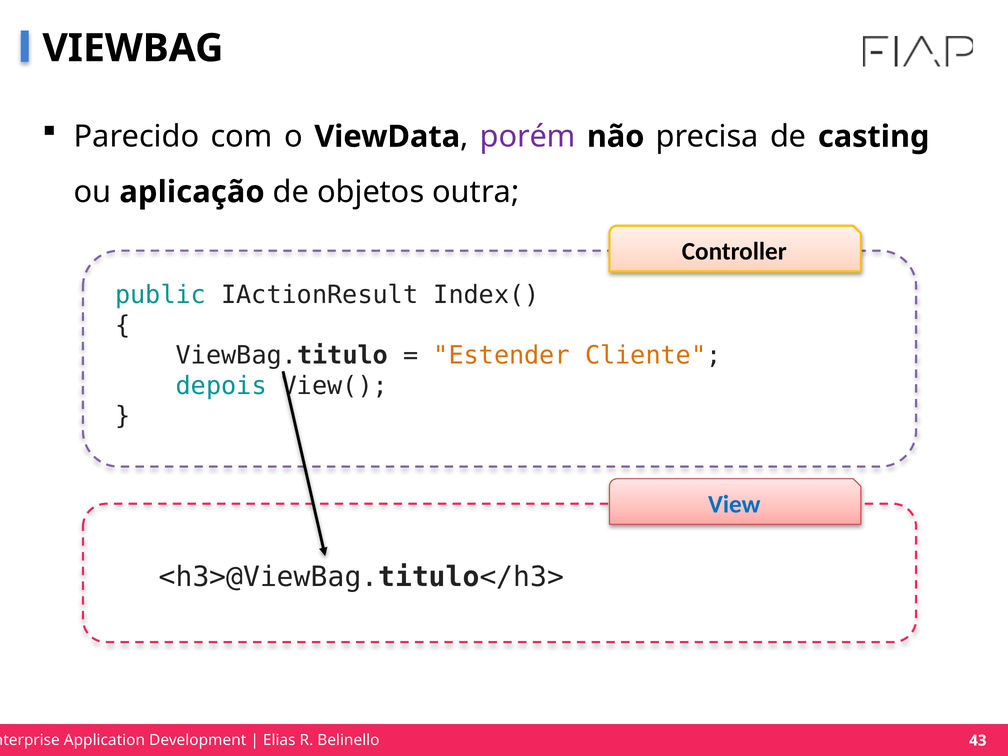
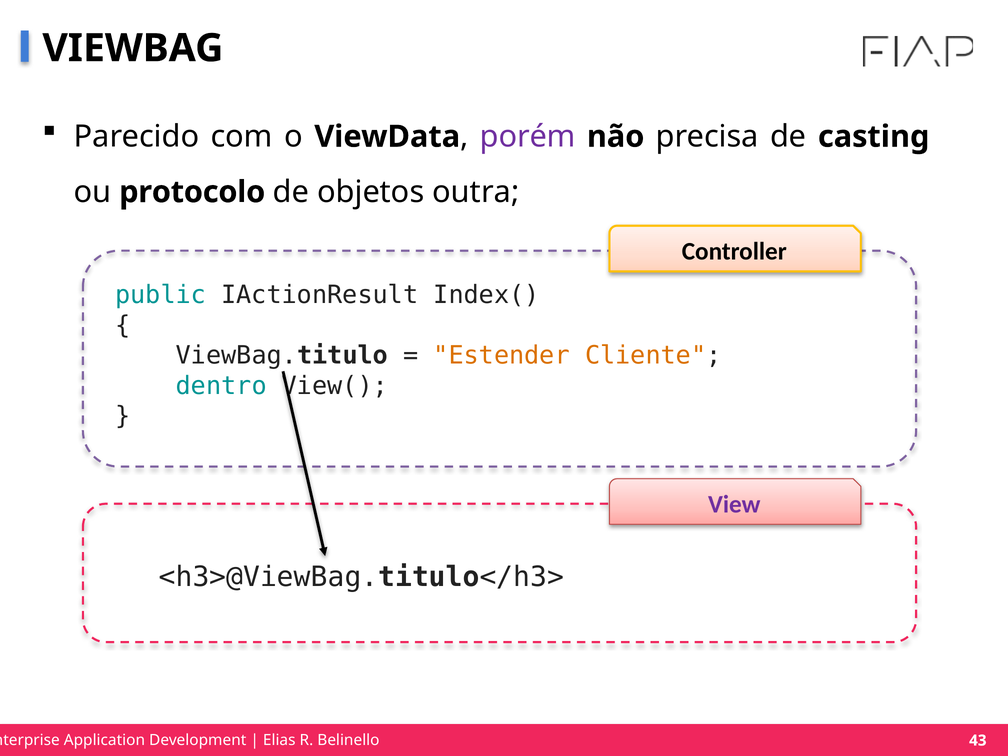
aplicação: aplicação -> protocolo (192, 192)
depois: depois -> dentro (221, 386)
View colour: blue -> purple (734, 504)
